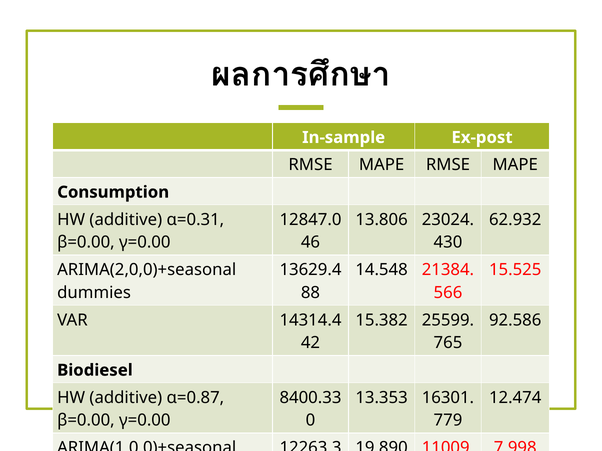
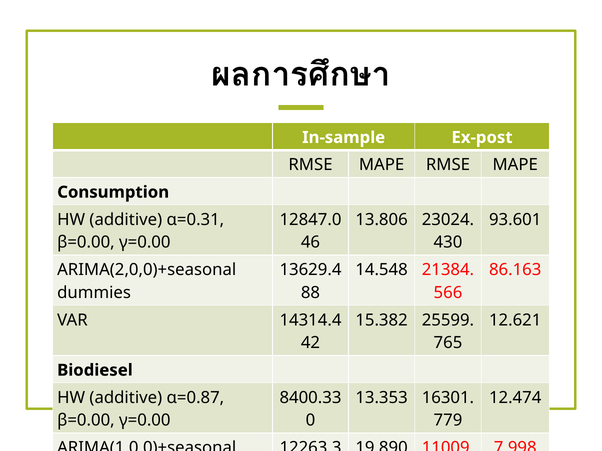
62.932: 62.932 -> 93.601 (515, 220)
15.525: 15.525 -> 86.163 (515, 270)
92.586: 92.586 -> 12.621 (515, 320)
